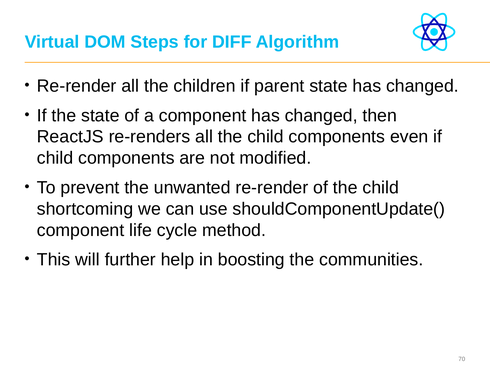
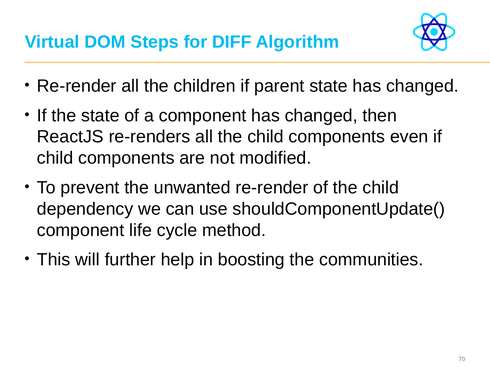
shortcoming: shortcoming -> dependency (85, 209)
